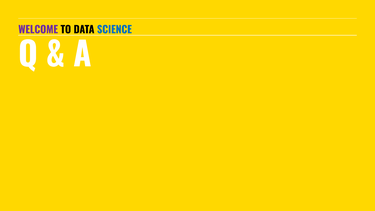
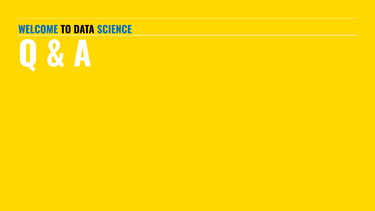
WELCOME colour: purple -> blue (38, 30)
